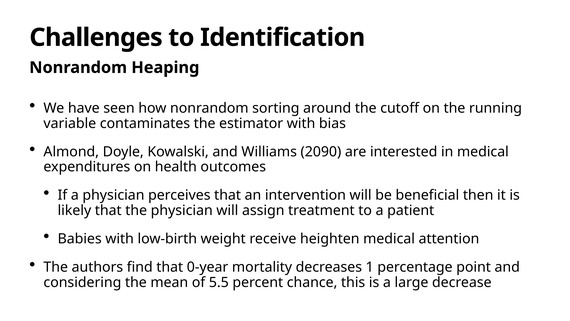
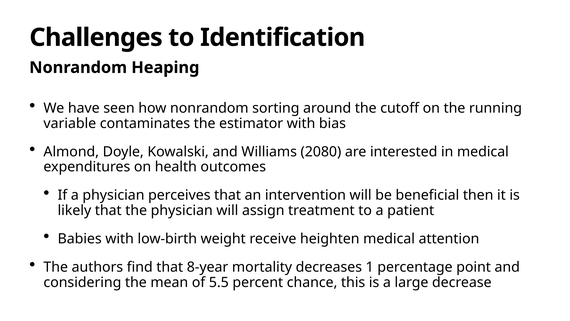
2090: 2090 -> 2080 (321, 152)
0-year: 0-year -> 8-year (208, 267)
